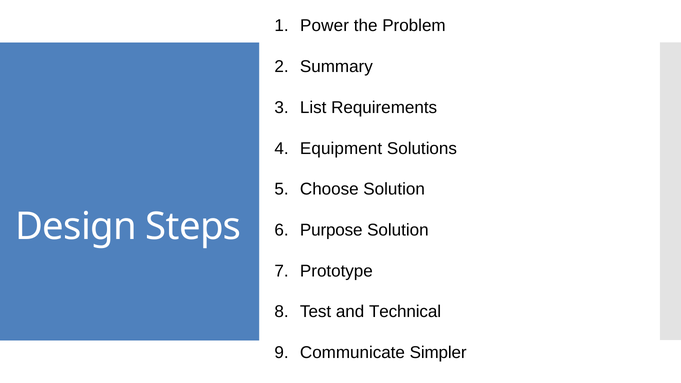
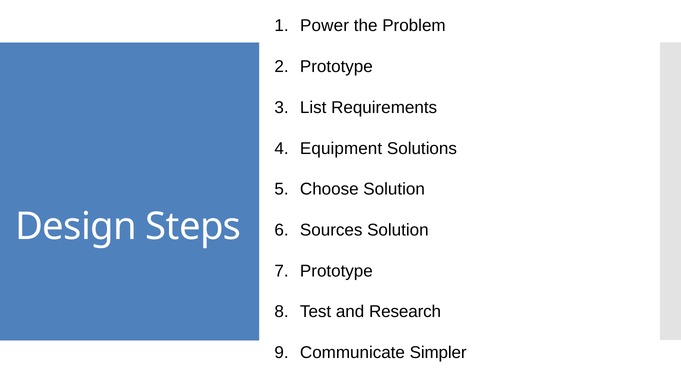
Summary: Summary -> Prototype (336, 67)
Purpose: Purpose -> Sources (331, 230)
Technical: Technical -> Research (405, 312)
